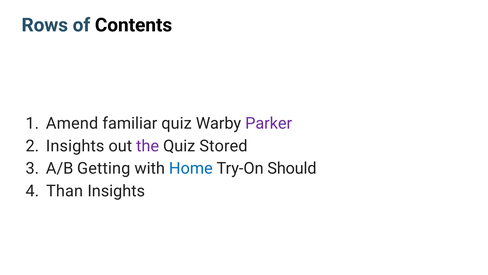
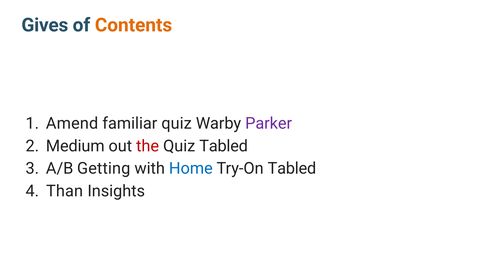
Rows: Rows -> Gives (45, 25)
Contents colour: black -> orange (134, 25)
Insights: Insights -> Medium (75, 146)
the colour: purple -> red (148, 146)
Quiz Stored: Stored -> Tabled (224, 146)
Try-On Should: Should -> Tabled (292, 168)
